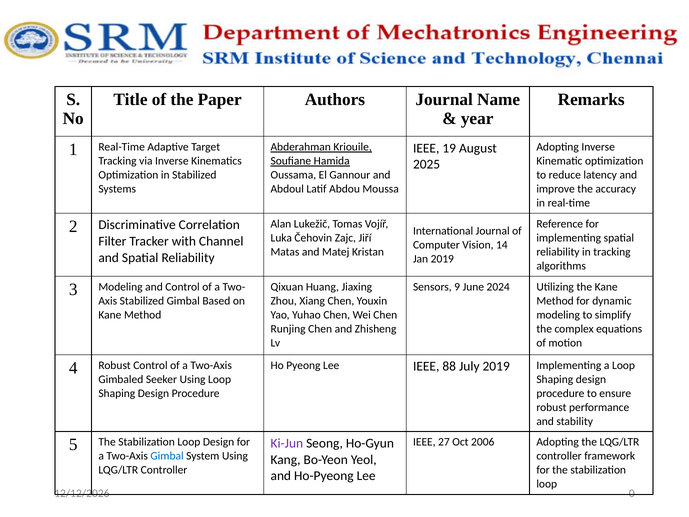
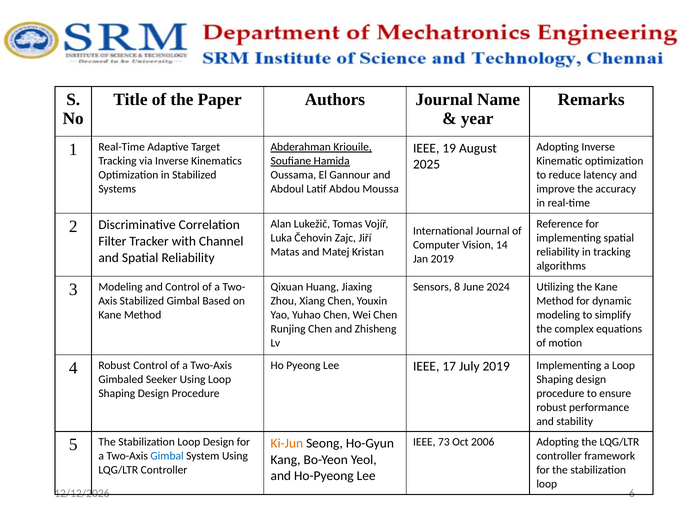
9: 9 -> 8 (457, 287)
88: 88 -> 17 (449, 366)
27: 27 -> 73 (444, 442)
Ki-Jun colour: purple -> orange (287, 443)
0: 0 -> 6 (632, 493)
